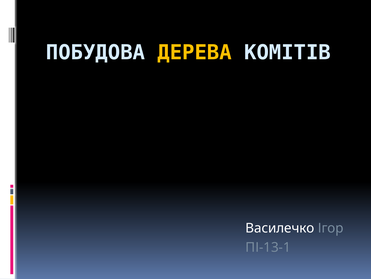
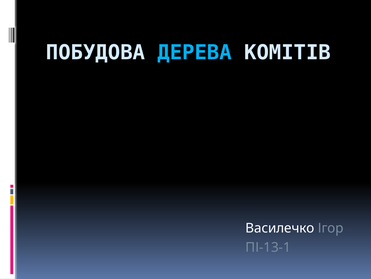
ДЕРЕВА colour: yellow -> light blue (195, 53)
